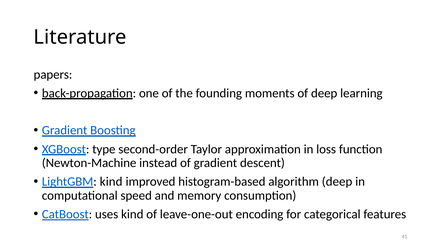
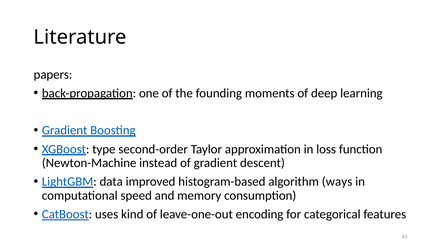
LightGBM kind: kind -> data (111, 182)
algorithm deep: deep -> ways (337, 182)
